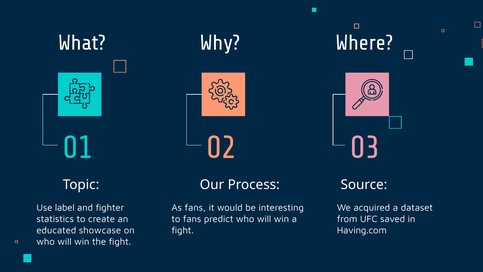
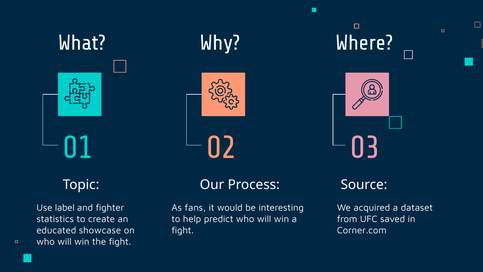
to fans: fans -> help (192, 219)
Having.com: Having.com -> Corner.com (362, 230)
